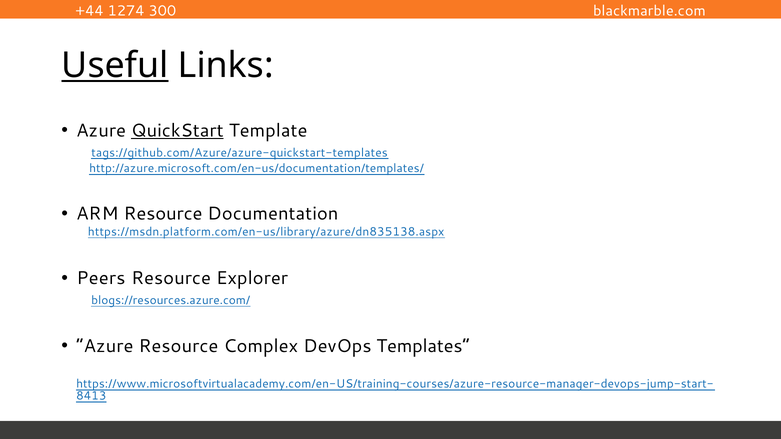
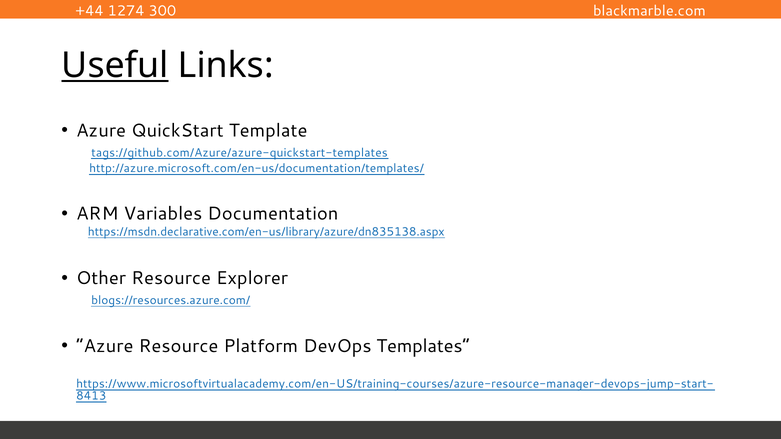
QuickStart underline: present -> none (177, 131)
ARM Resource: Resource -> Variables (163, 214)
https://msdn.platform.com/en-us/library/azure/dn835138.aspx: https://msdn.platform.com/en-us/library/azure/dn835138.aspx -> https://msdn.declarative.com/en-us/library/azure/dn835138.aspx (266, 232)
Peers: Peers -> Other (101, 278)
Complex: Complex -> Platform (261, 346)
